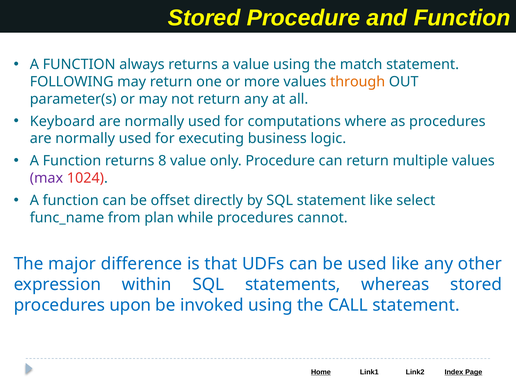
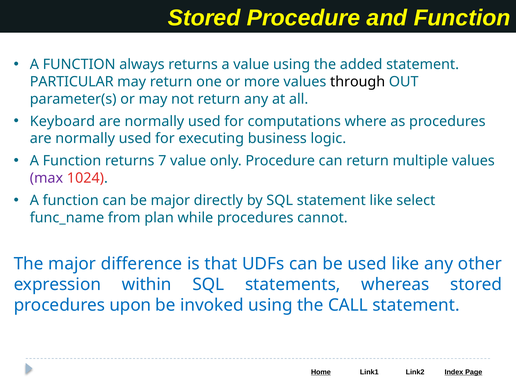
match: match -> added (361, 65)
FOLLOWING: FOLLOWING -> PARTICULAR (72, 82)
through colour: orange -> black (358, 82)
8: 8 -> 7 (162, 161)
be offset: offset -> major (170, 200)
